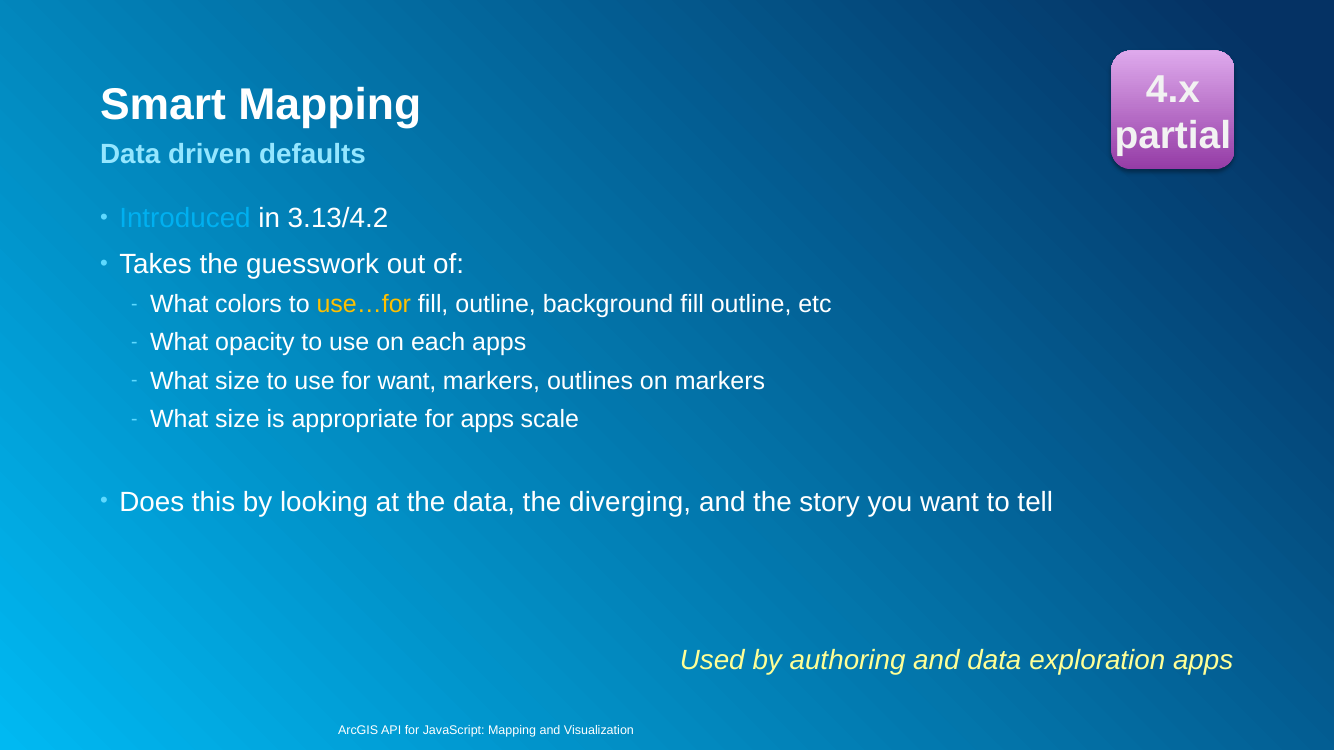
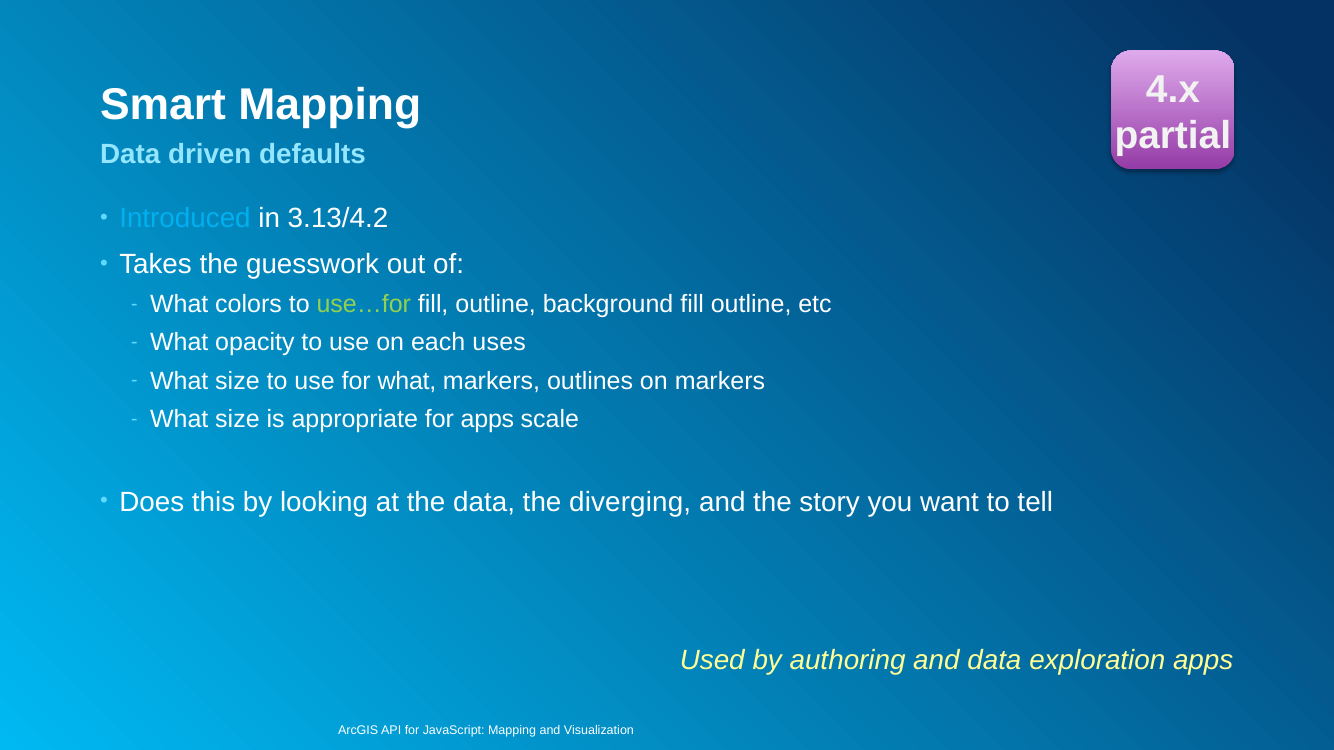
use…for colour: yellow -> light green (364, 304)
each apps: apps -> uses (499, 343)
for want: want -> what (407, 381)
